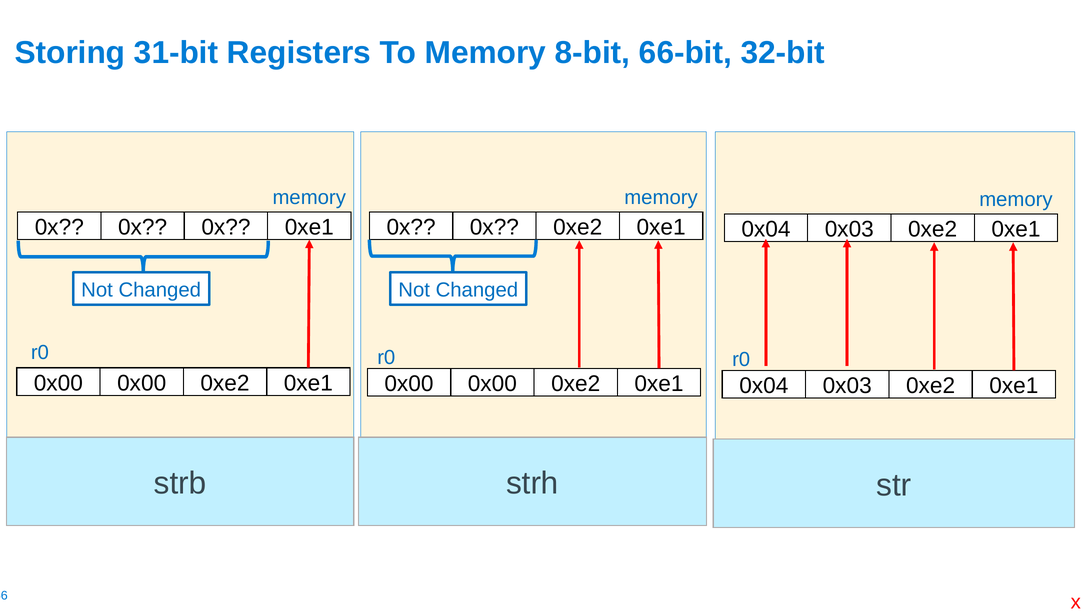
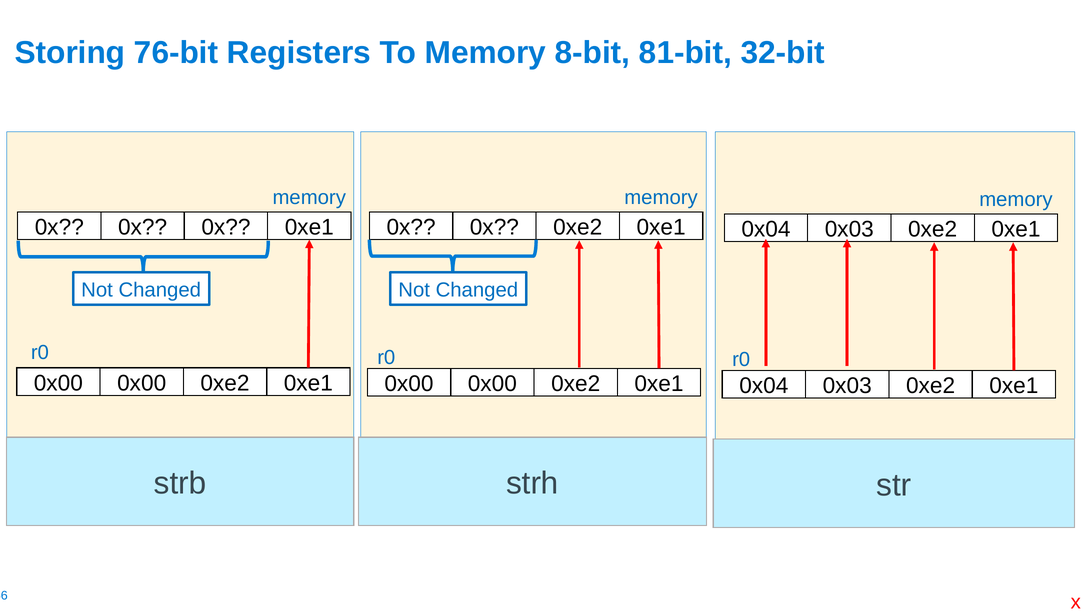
31-bit: 31-bit -> 76-bit (176, 53)
66-bit: 66-bit -> 81-bit (685, 53)
